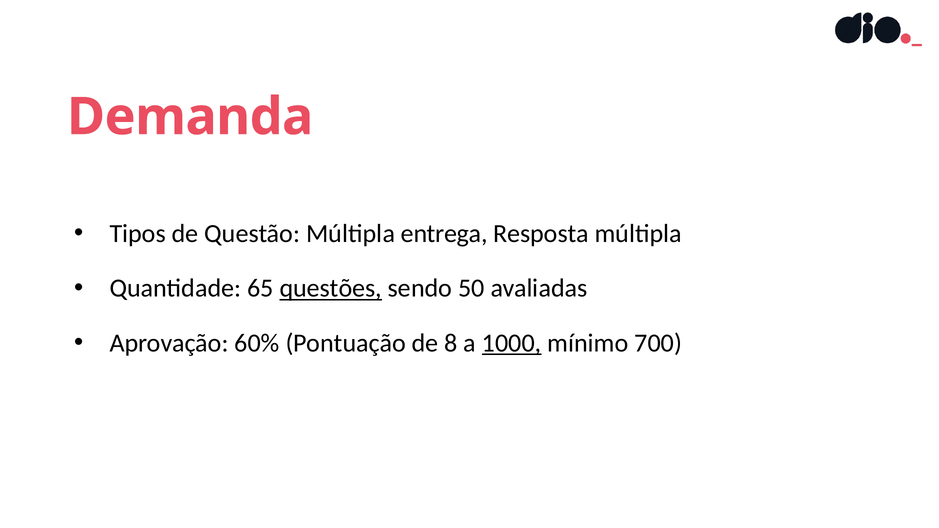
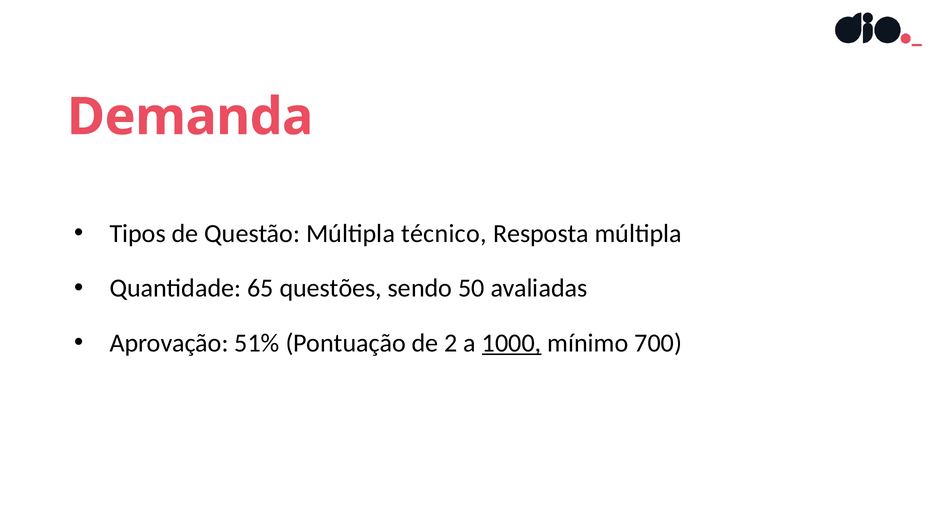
entrega: entrega -> técnico (444, 234)
questões underline: present -> none (331, 289)
60%: 60% -> 51% (257, 343)
8: 8 -> 2 (451, 343)
